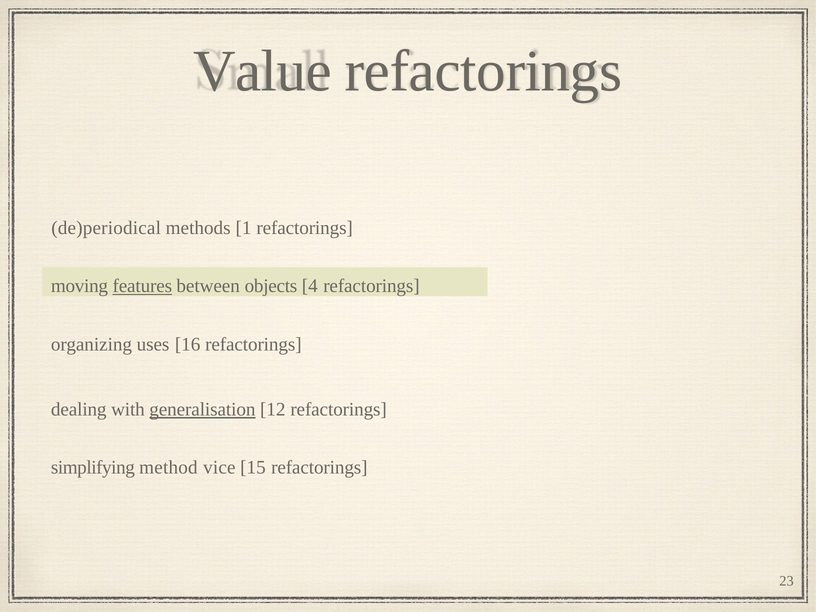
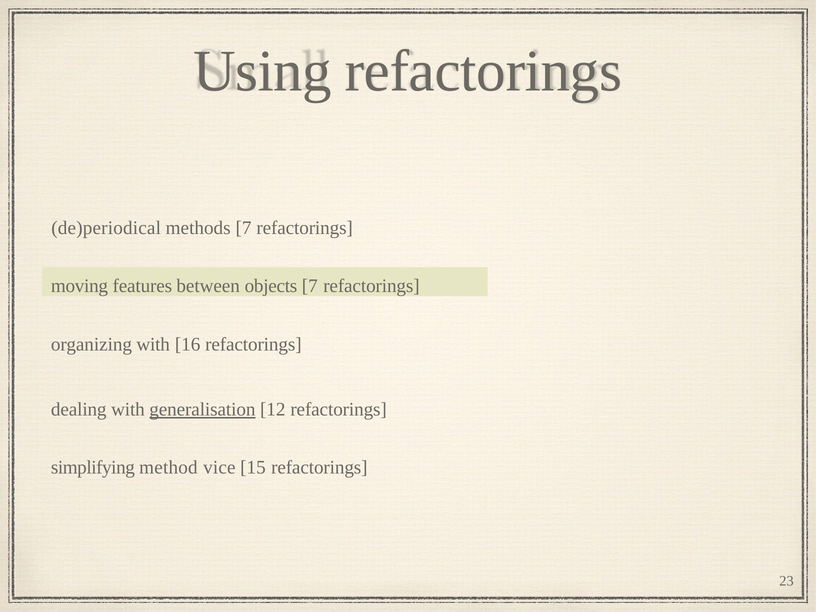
Value: Value -> Using (263, 71)
methods 1: 1 -> 7 (244, 228)
features underline: present -> none (142, 286)
objects 4: 4 -> 7 (310, 286)
organizing uses: uses -> with (153, 344)
